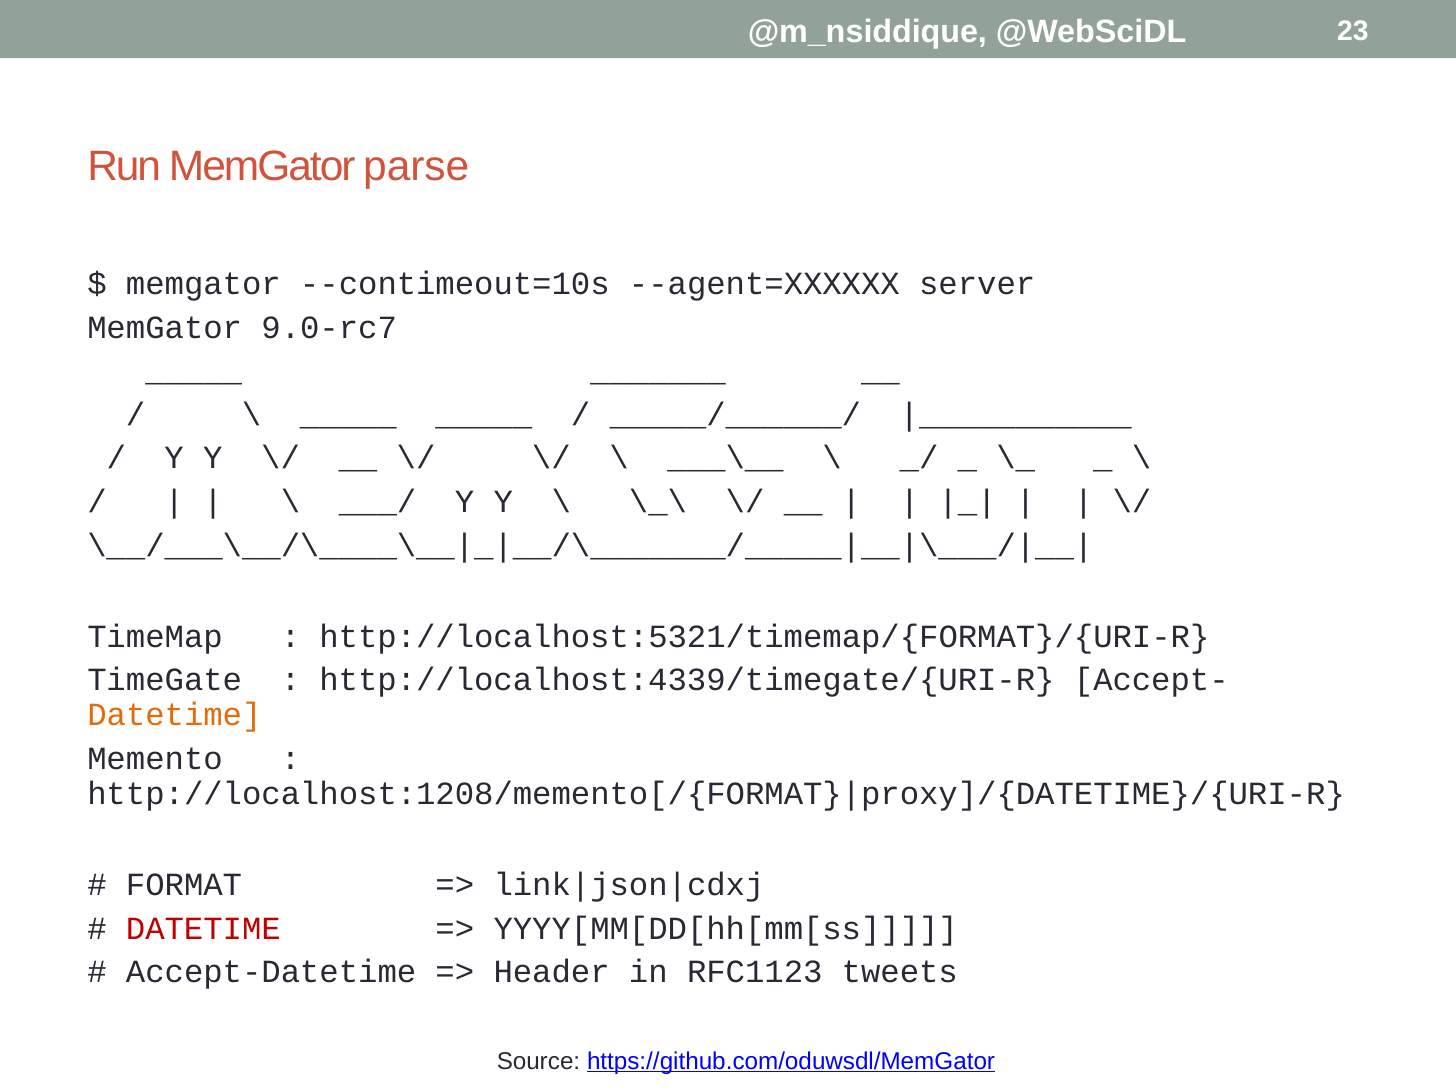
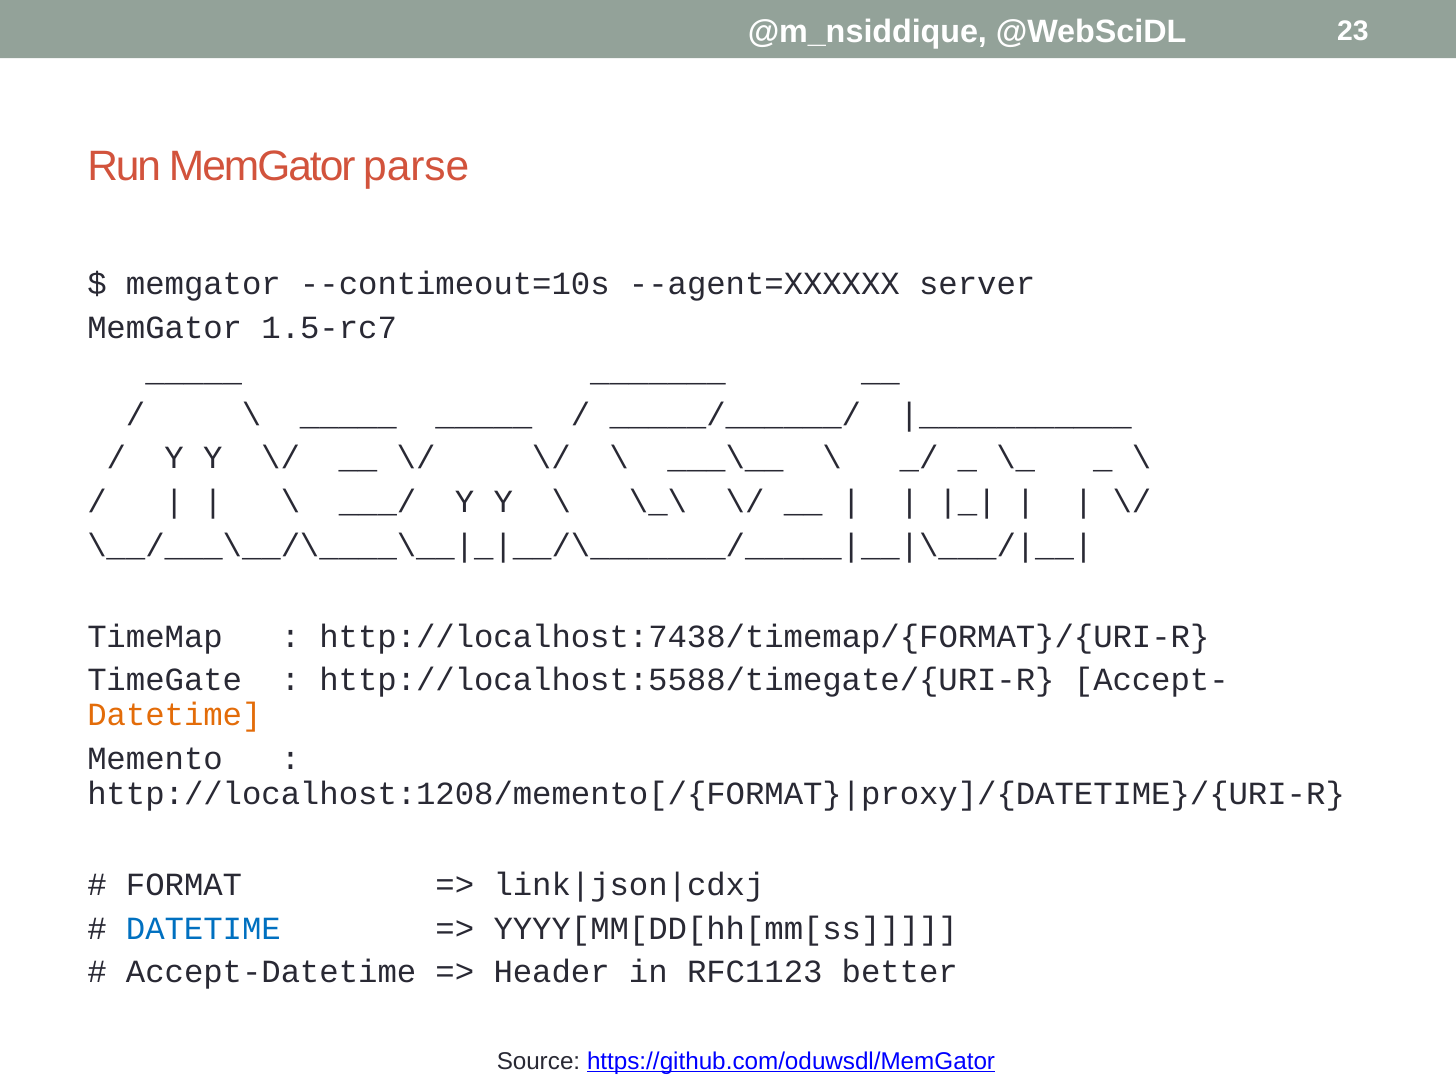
9.0-rc7: 9.0-rc7 -> 1.5-rc7 (329, 327)
http://localhost:5321/timemap/{FORMAT}/{URI-R: http://localhost:5321/timemap/{FORMAT}/{URI-R -> http://localhost:7438/timemap/{FORMAT}/{URI-R (764, 637)
http://localhost:4339/timegate/{URI-R: http://localhost:4339/timegate/{URI-R -> http://localhost:5588/timegate/{URI-R (687, 680)
DATETIME colour: red -> blue (203, 928)
tweets: tweets -> better (900, 972)
